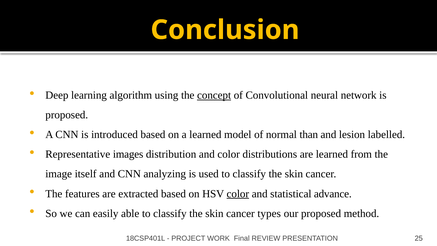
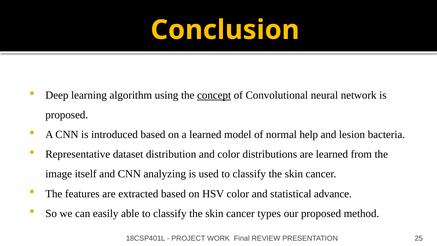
than: than -> help (309, 135)
labelled: labelled -> bacteria (386, 135)
images: images -> dataset (128, 154)
color underline: present -> none (238, 194)
